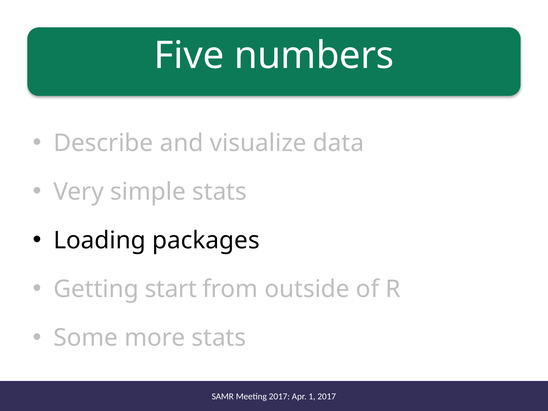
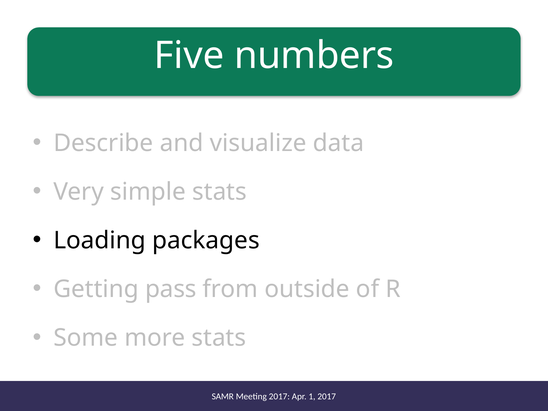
start: start -> pass (171, 289)
